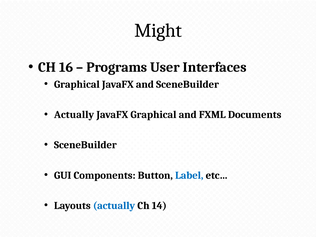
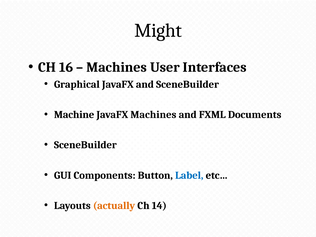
Programs: Programs -> Machines (117, 67)
Actually: Actually -> Machine (74, 115)
JavaFX Graphical: Graphical -> Machines (153, 115)
actually colour: blue -> orange (114, 206)
